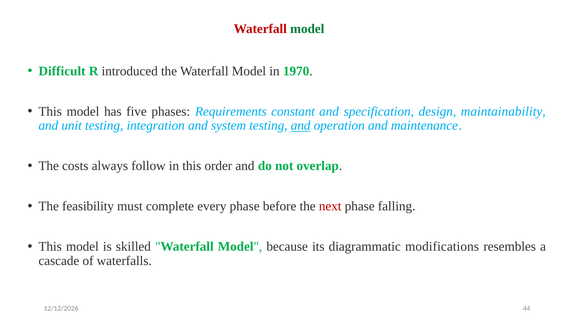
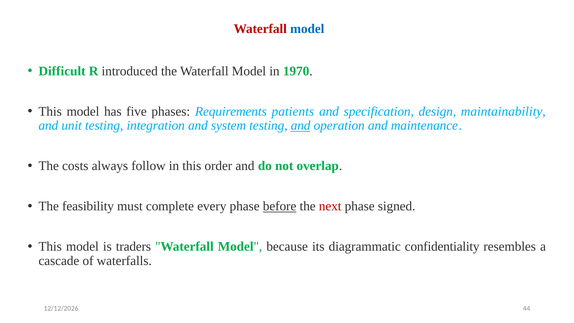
model colour: green -> blue (307, 29)
constant: constant -> patients (293, 111)
before underline: none -> present (280, 206)
falling: falling -> signed (397, 206)
skilled: skilled -> traders (133, 247)
modifications: modifications -> confidentiality (442, 247)
